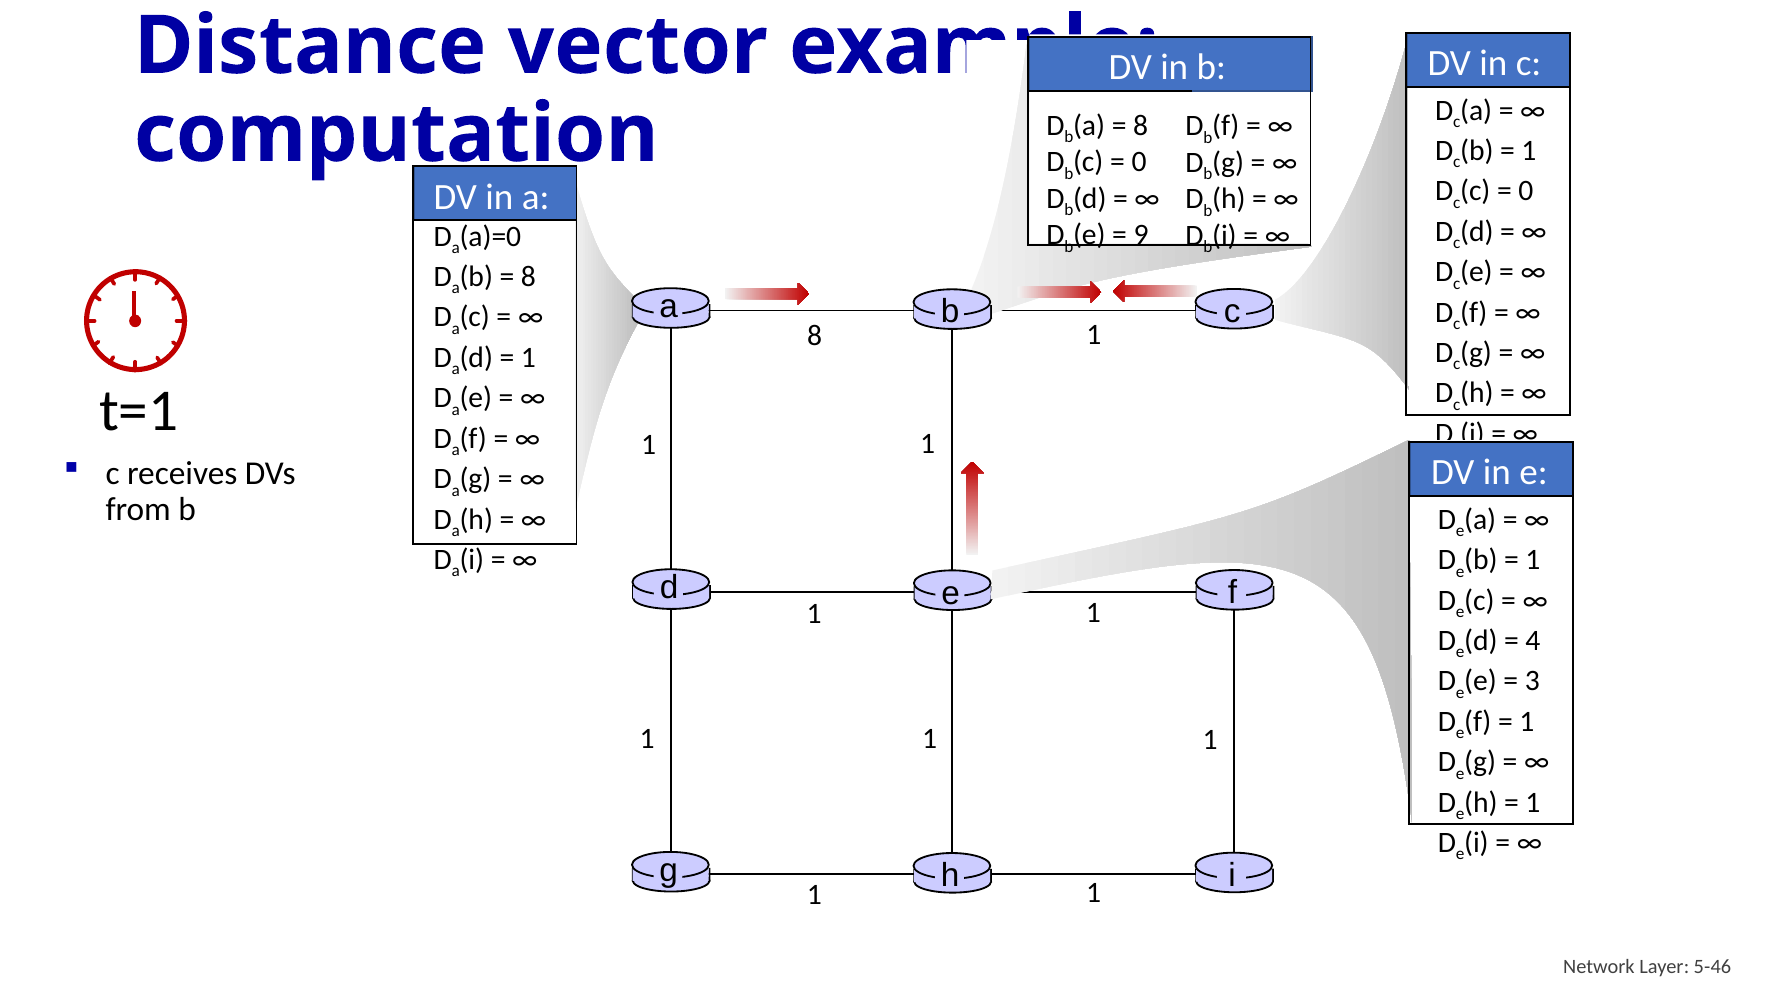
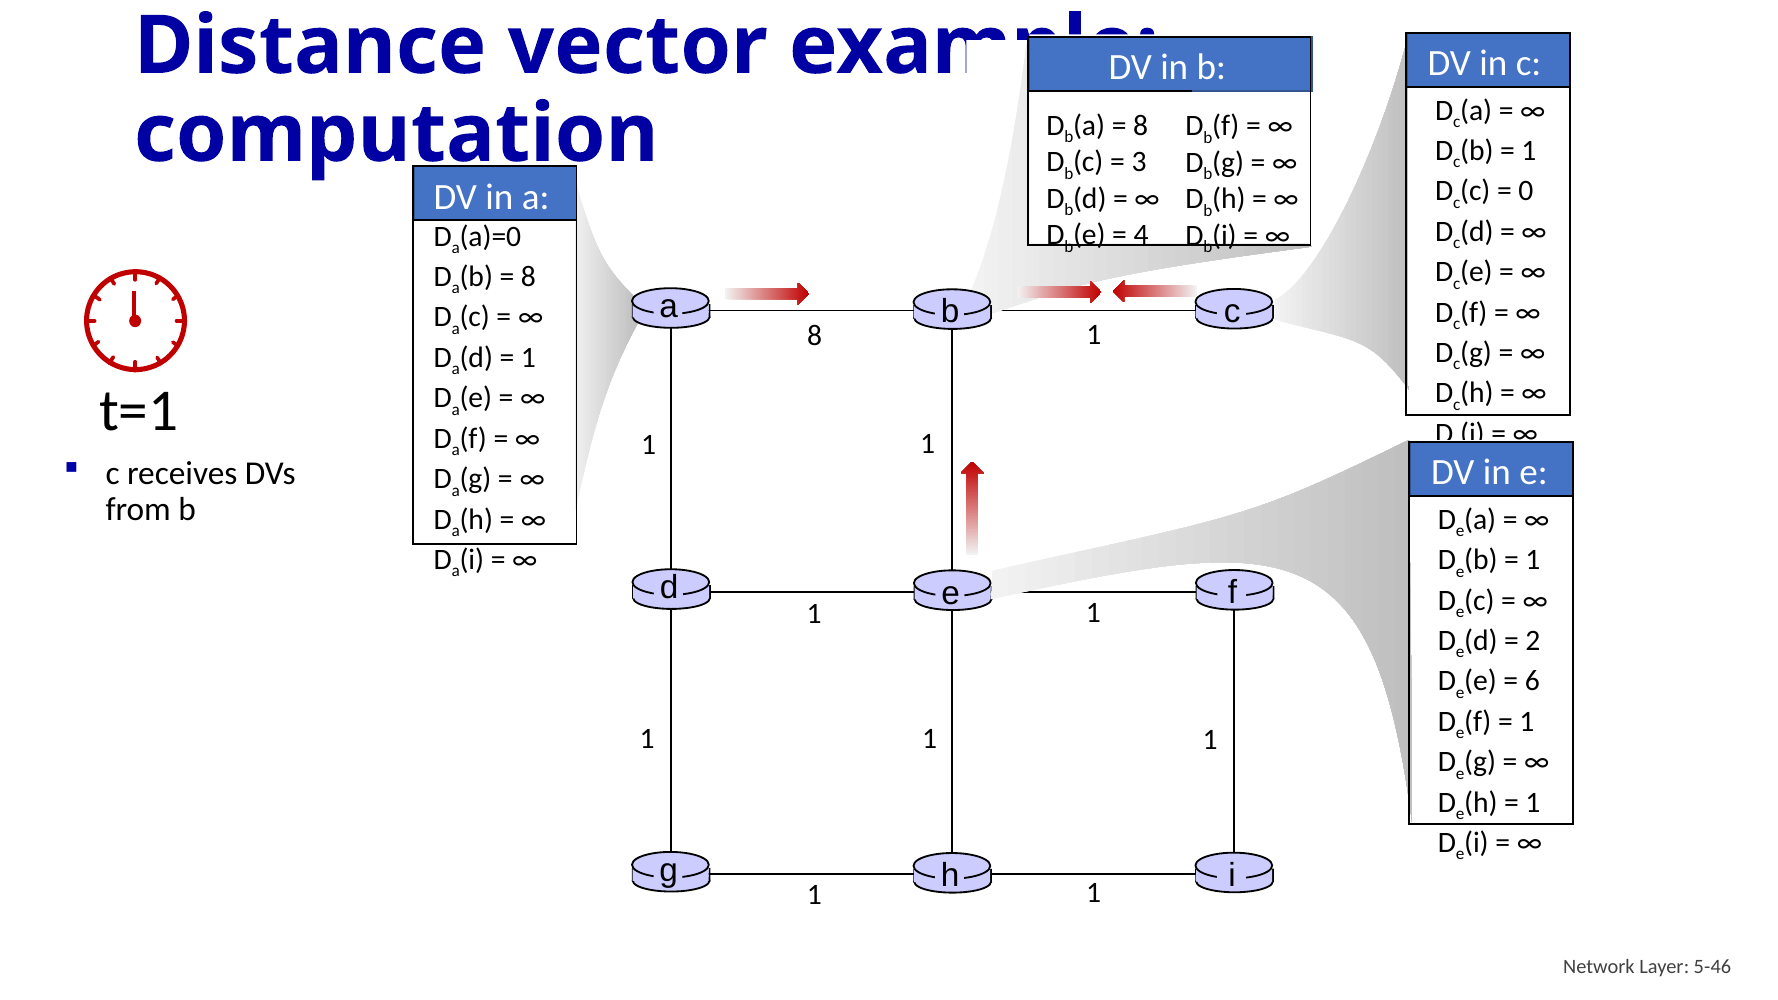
0: 0 -> 3 (1139, 162)
9: 9 -> 4 (1141, 235)
4: 4 -> 2 (1533, 641)
3: 3 -> 6 (1532, 681)
